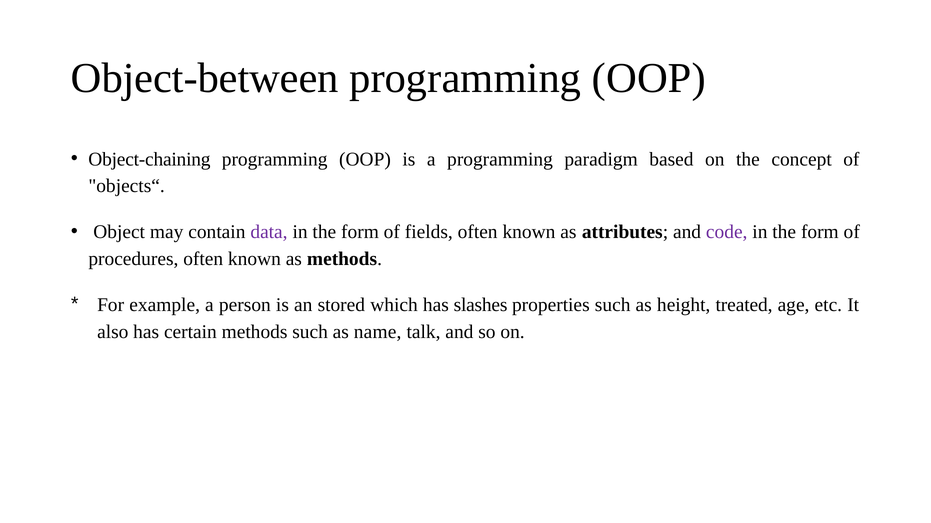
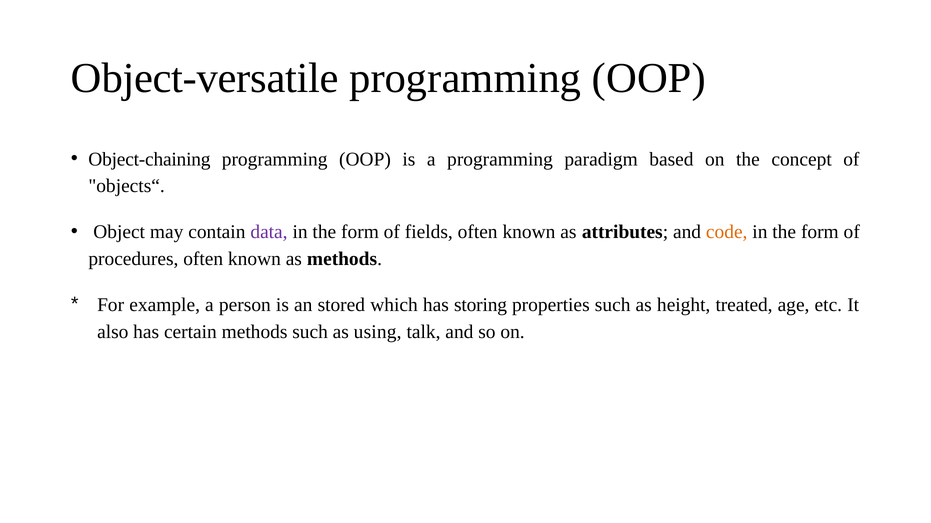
Object-between: Object-between -> Object-versatile (205, 78)
code colour: purple -> orange (727, 232)
slashes: slashes -> storing (481, 305)
name: name -> using (378, 332)
